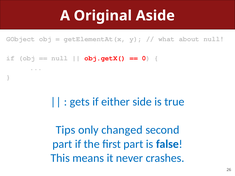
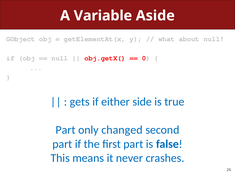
Original: Original -> Variable (103, 16)
Tips: Tips -> Part (66, 130)
